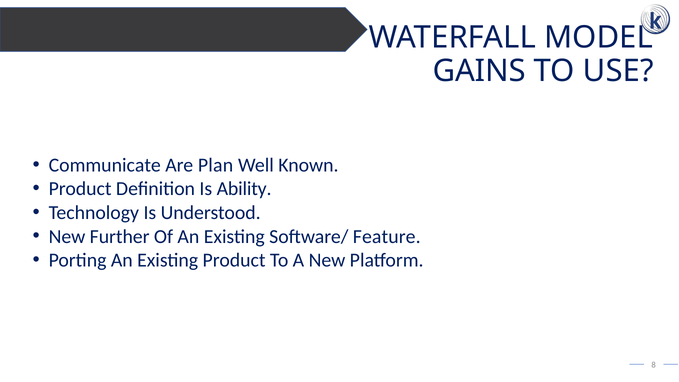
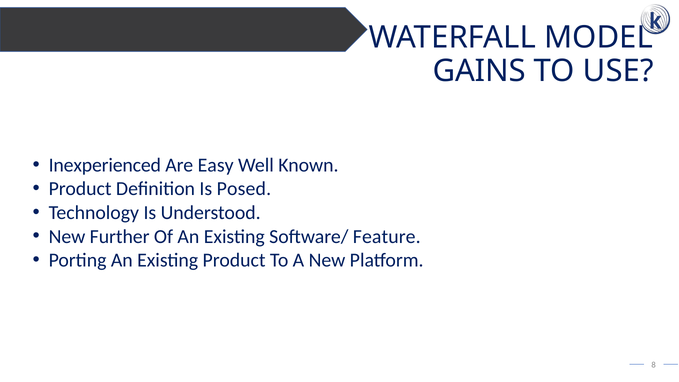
Communicate: Communicate -> Inexperienced (105, 165)
Plan: Plan -> Easy (216, 165)
Ability: Ability -> Posed (244, 189)
